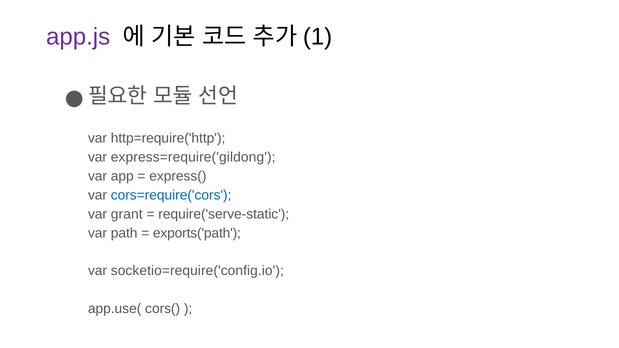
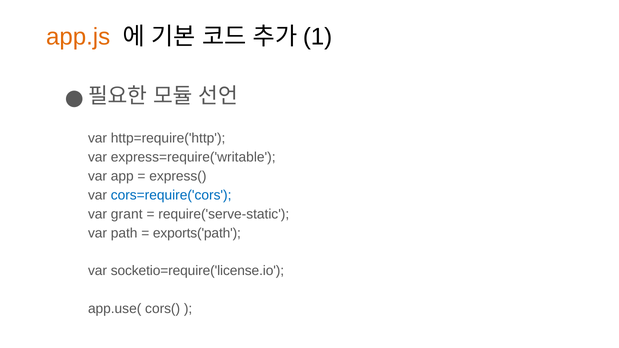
app.js colour: purple -> orange (78, 37)
express=require('gildong: express=require('gildong -> express=require('writable (193, 157)
socketio=require('config.io: socketio=require('config.io -> socketio=require('license.io (197, 271)
